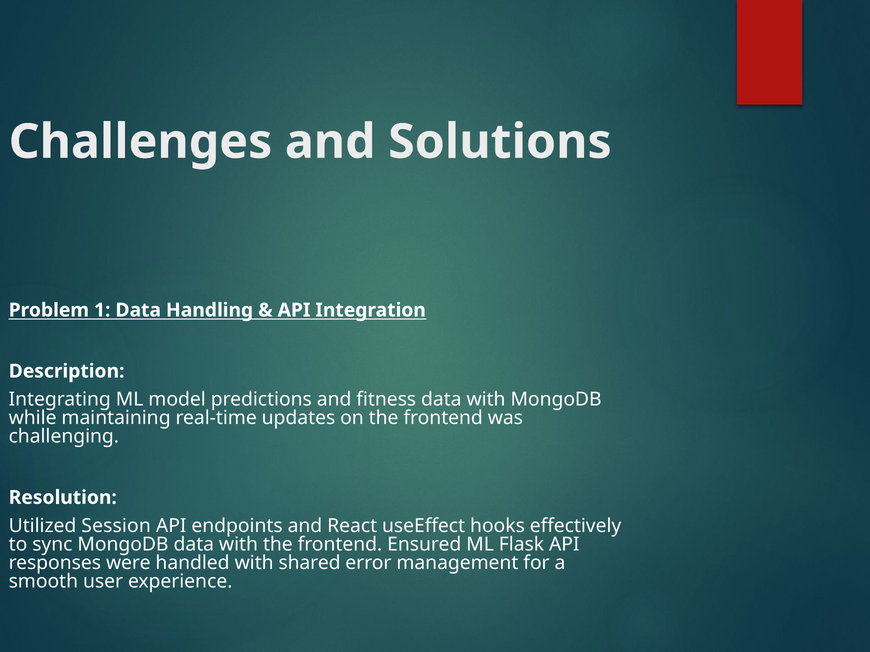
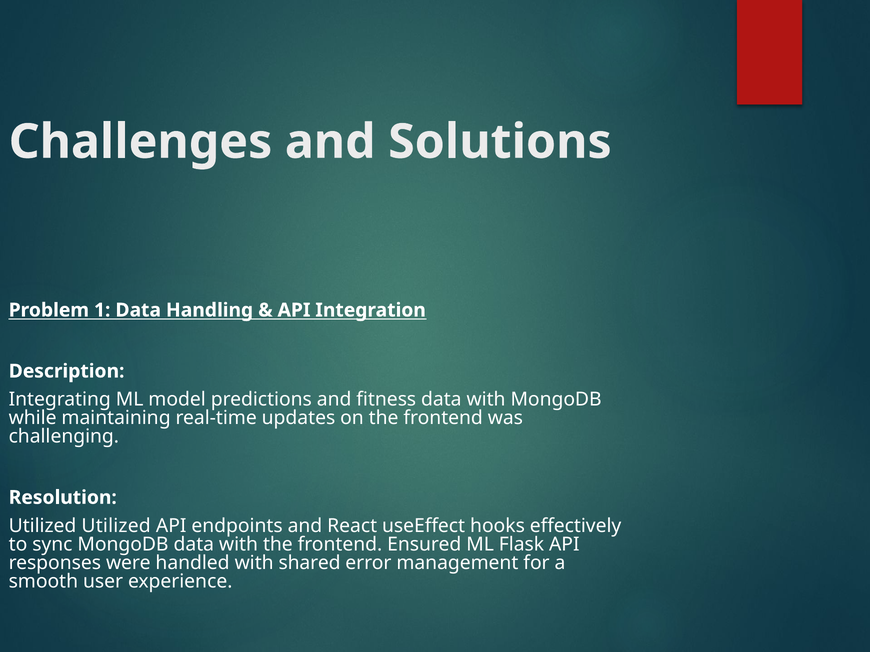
Utilized Session: Session -> Utilized (116, 526)
